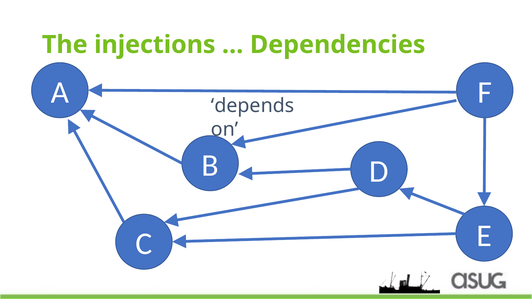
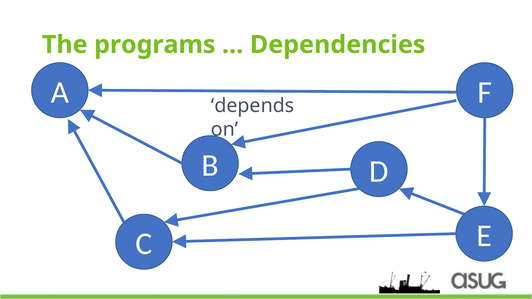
injections: injections -> programs (155, 45)
